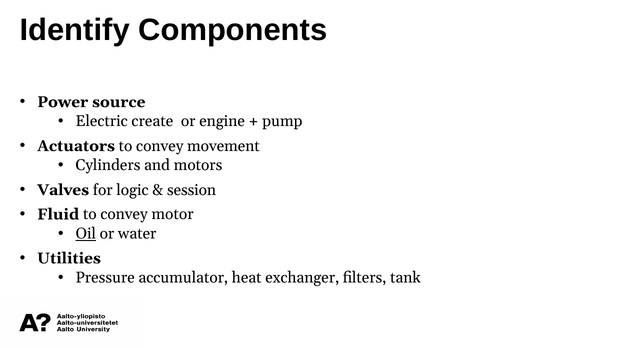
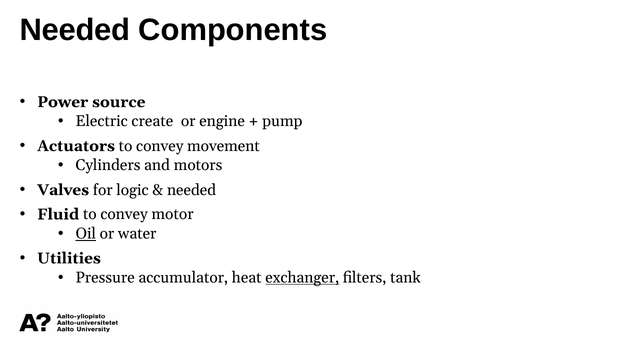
Identify: Identify -> Needed (75, 30)
session: session -> needed (192, 190)
exchanger underline: none -> present (302, 278)
